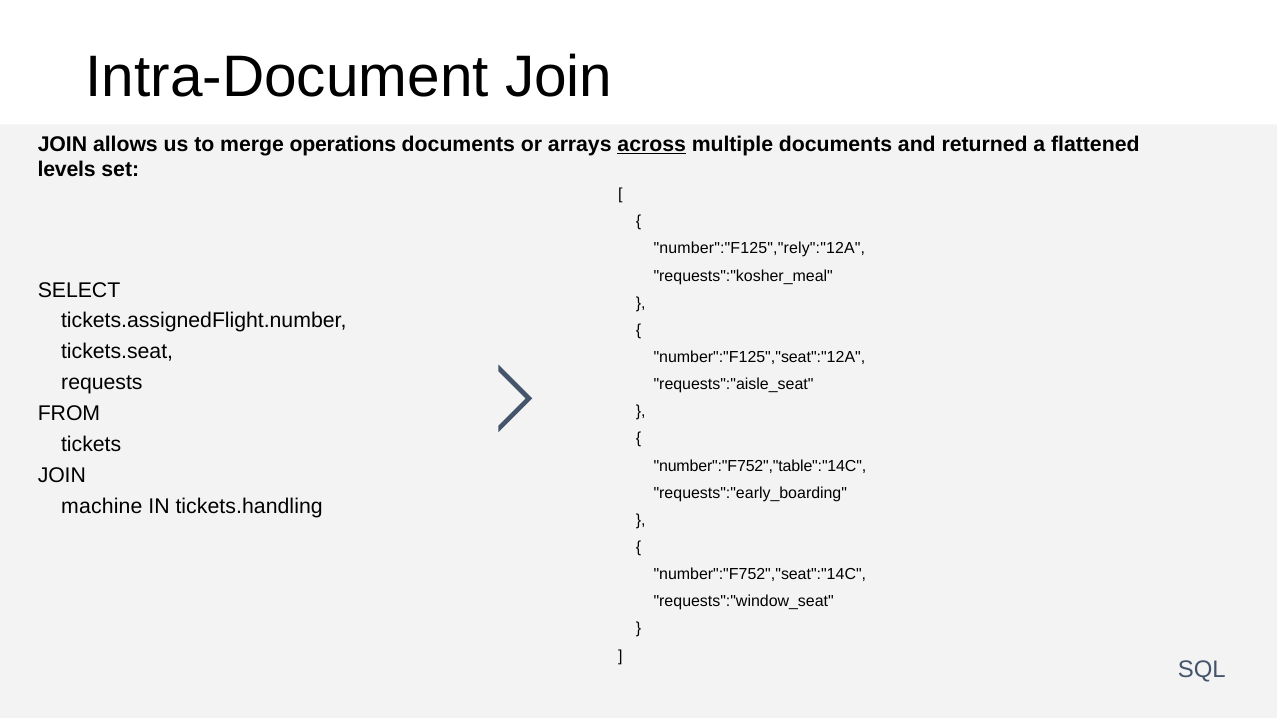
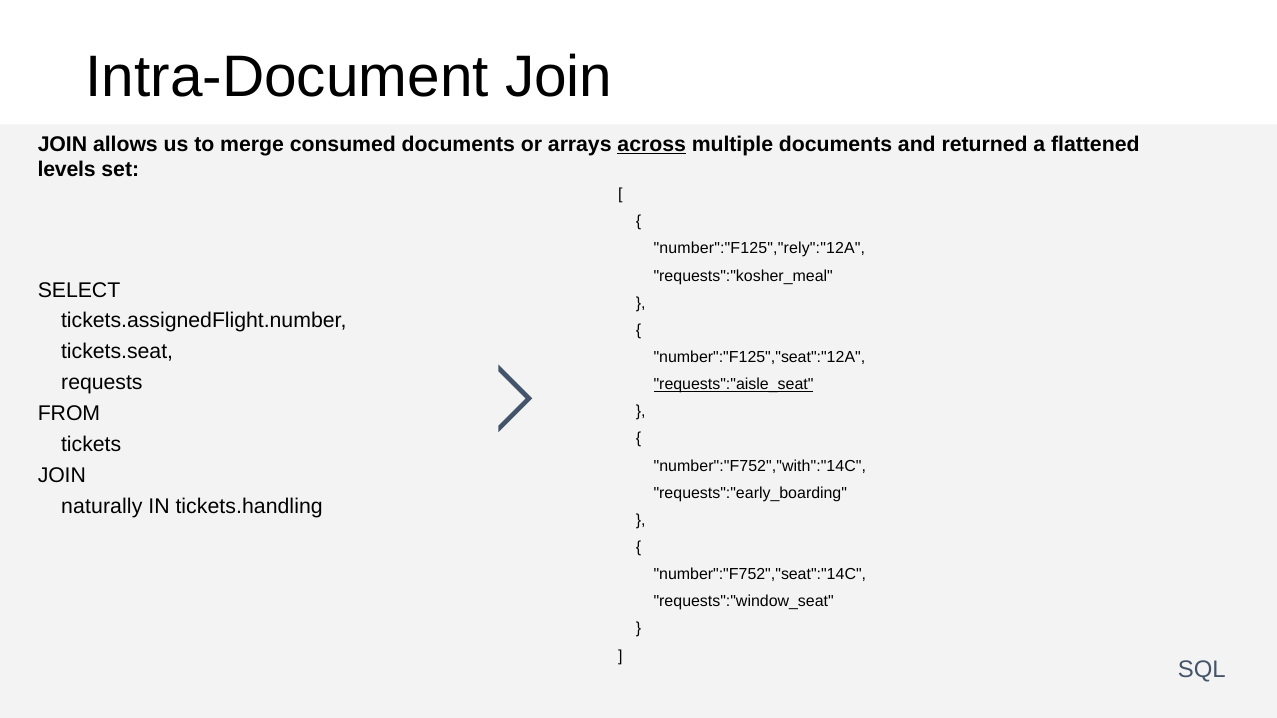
operations: operations -> consumed (343, 144)
requests":"aisle_seat underline: none -> present (734, 385)
number":"F752","table":"14C: number":"F752","table":"14C -> number":"F752","with":"14C (760, 466)
machine: machine -> naturally (102, 507)
